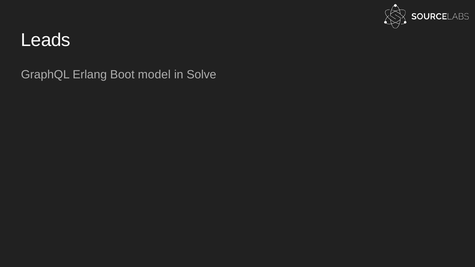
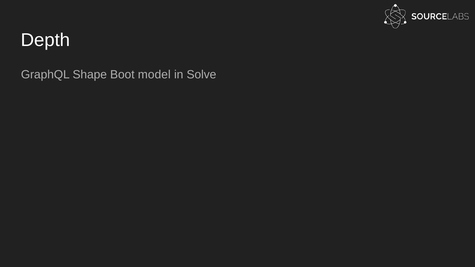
Leads: Leads -> Depth (46, 40)
Erlang: Erlang -> Shape (90, 75)
